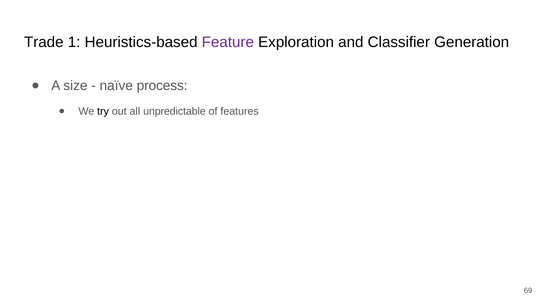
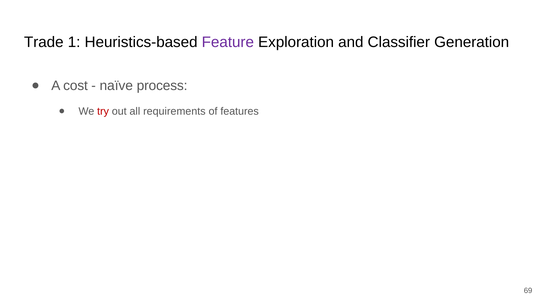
size: size -> cost (76, 86)
try colour: black -> red (103, 111)
unpredictable: unpredictable -> requirements (174, 111)
